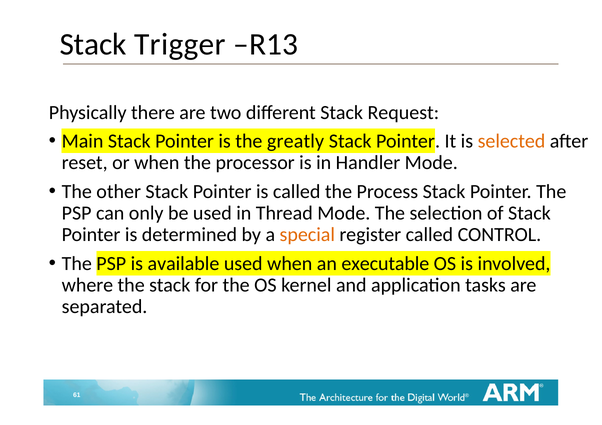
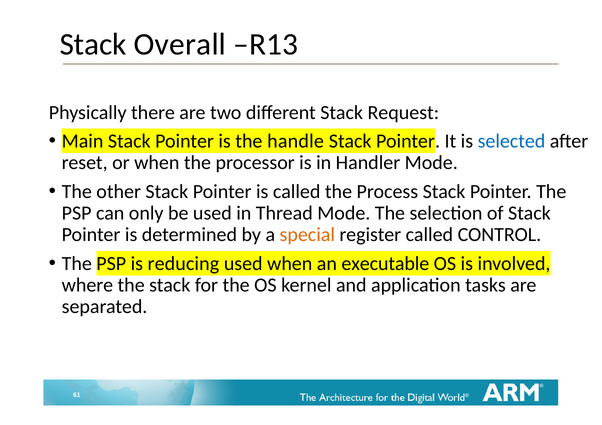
Trigger: Trigger -> Overall (180, 44)
greatly: greatly -> handle (296, 141)
selected colour: orange -> blue (512, 141)
available: available -> reducing (183, 264)
